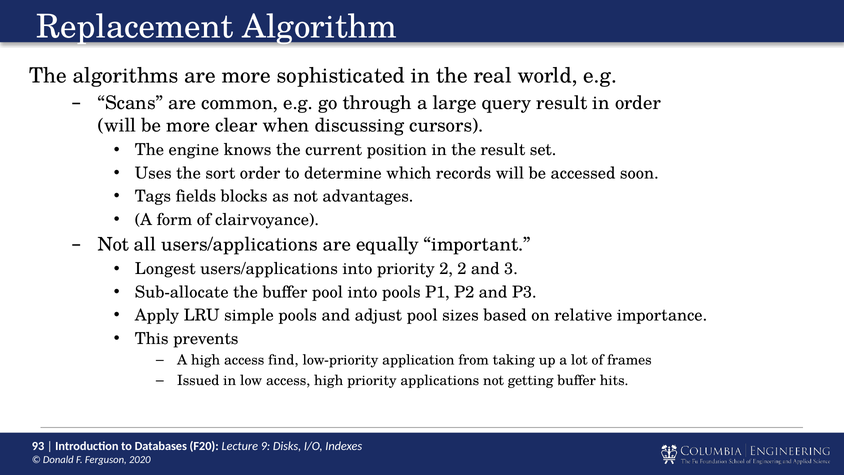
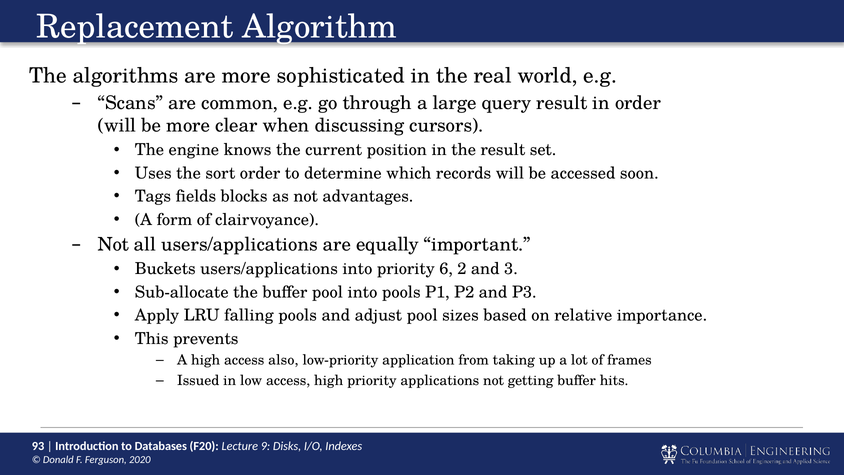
Longest: Longest -> Buckets (165, 269)
priority 2: 2 -> 6 (446, 269)
simple: simple -> falling (249, 315)
find: find -> also (283, 360)
